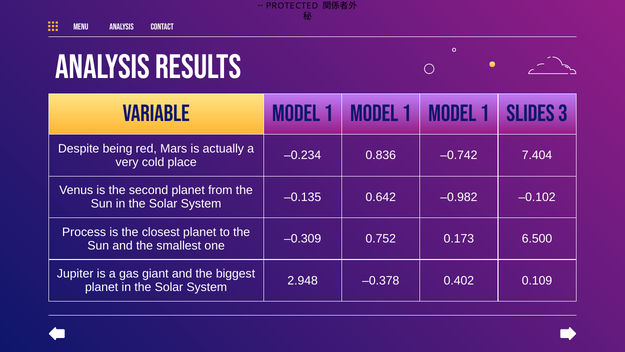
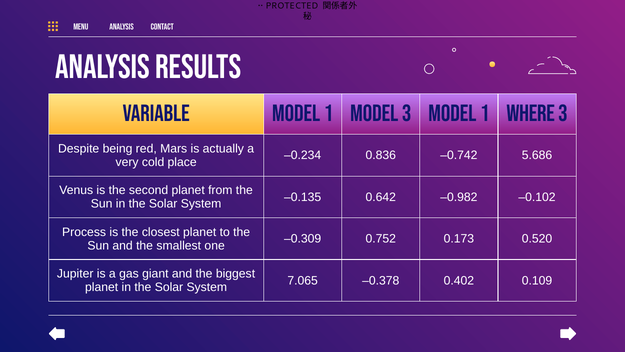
1: 1 -> 3 (407, 113)
SLIDES: SLIDES -> WHERE (531, 113)
7.404: 7.404 -> 5.686 (537, 155)
6.500: 6.500 -> 0.520 (537, 239)
2.948: 2.948 -> 7.065 (303, 280)
